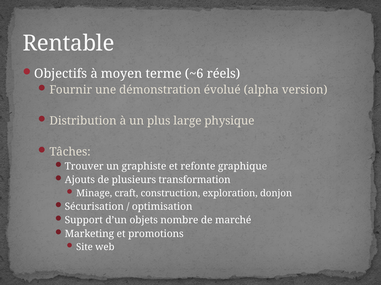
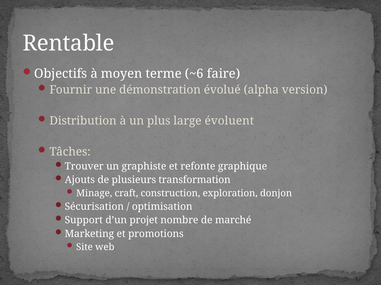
réels: réels -> faire (224, 74)
physique: physique -> évoluent (229, 121)
objets: objets -> projet (144, 221)
